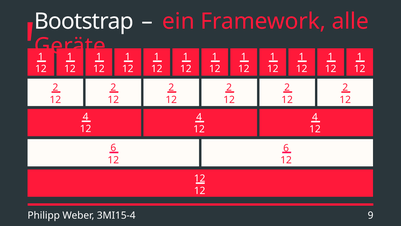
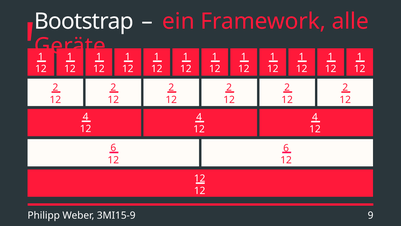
3MI15-4: 3MI15-4 -> 3MI15-9 (116, 215)
